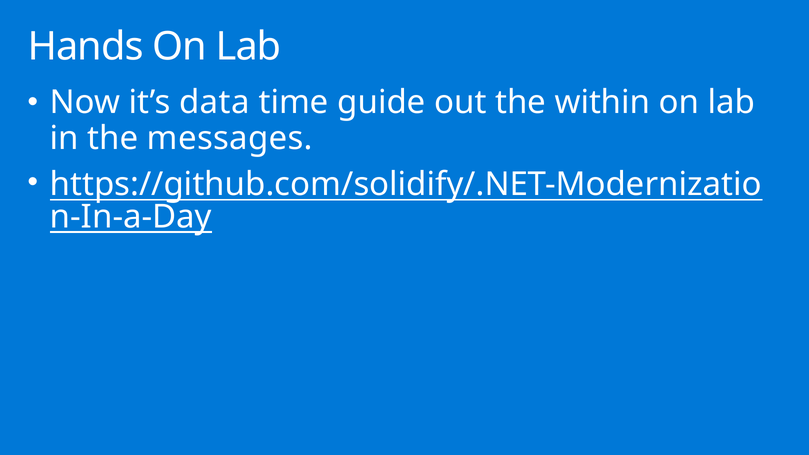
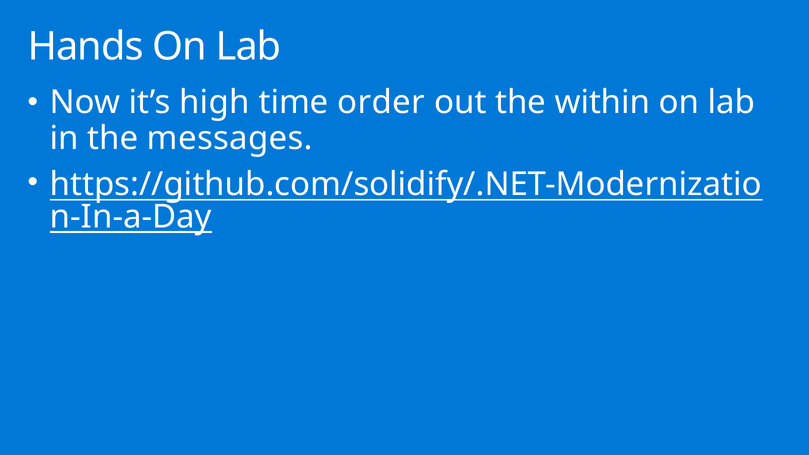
data: data -> high (214, 103)
guide: guide -> order (381, 103)
